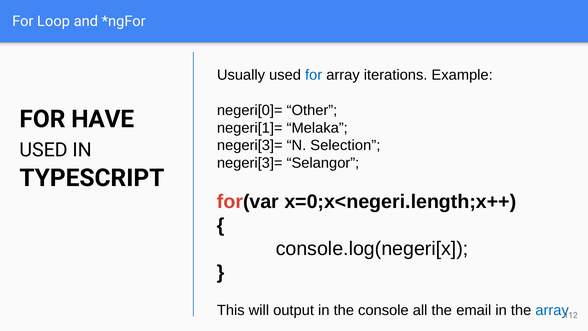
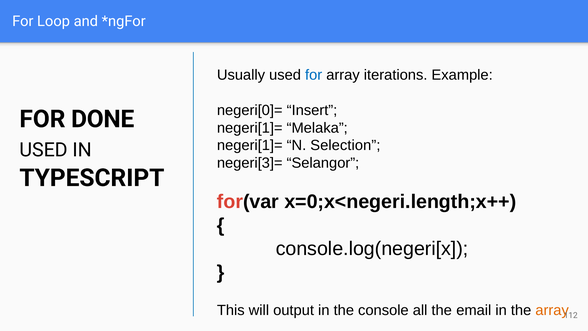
Other: Other -> Insert (312, 110)
HAVE: HAVE -> DONE (103, 119)
negeri[3]=: negeri[3]= -> negeri[1]= (250, 145)
array colour: blue -> orange (552, 310)
